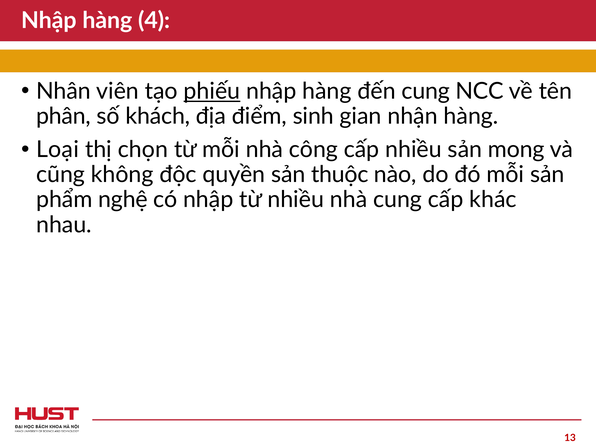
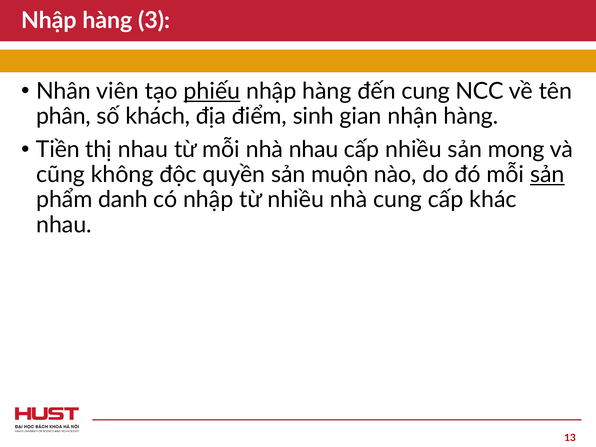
4: 4 -> 3 (154, 20)
Loại: Loại -> Tiền (58, 150)
thị chọn: chọn -> nhau (143, 150)
nhà công: công -> nhau (314, 150)
thuộc: thuộc -> muộn (340, 175)
sản underline: none -> present (547, 175)
nghệ: nghệ -> danh (123, 200)
